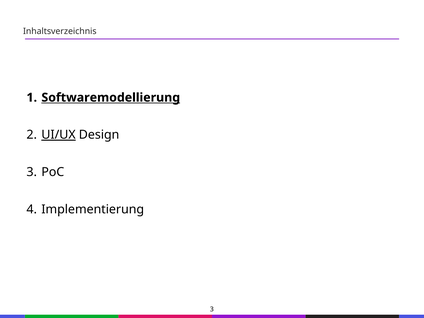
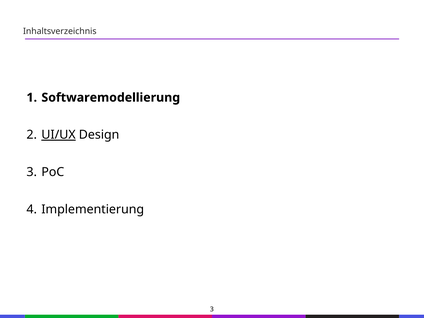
Softwaremodellierung underline: present -> none (111, 98)
